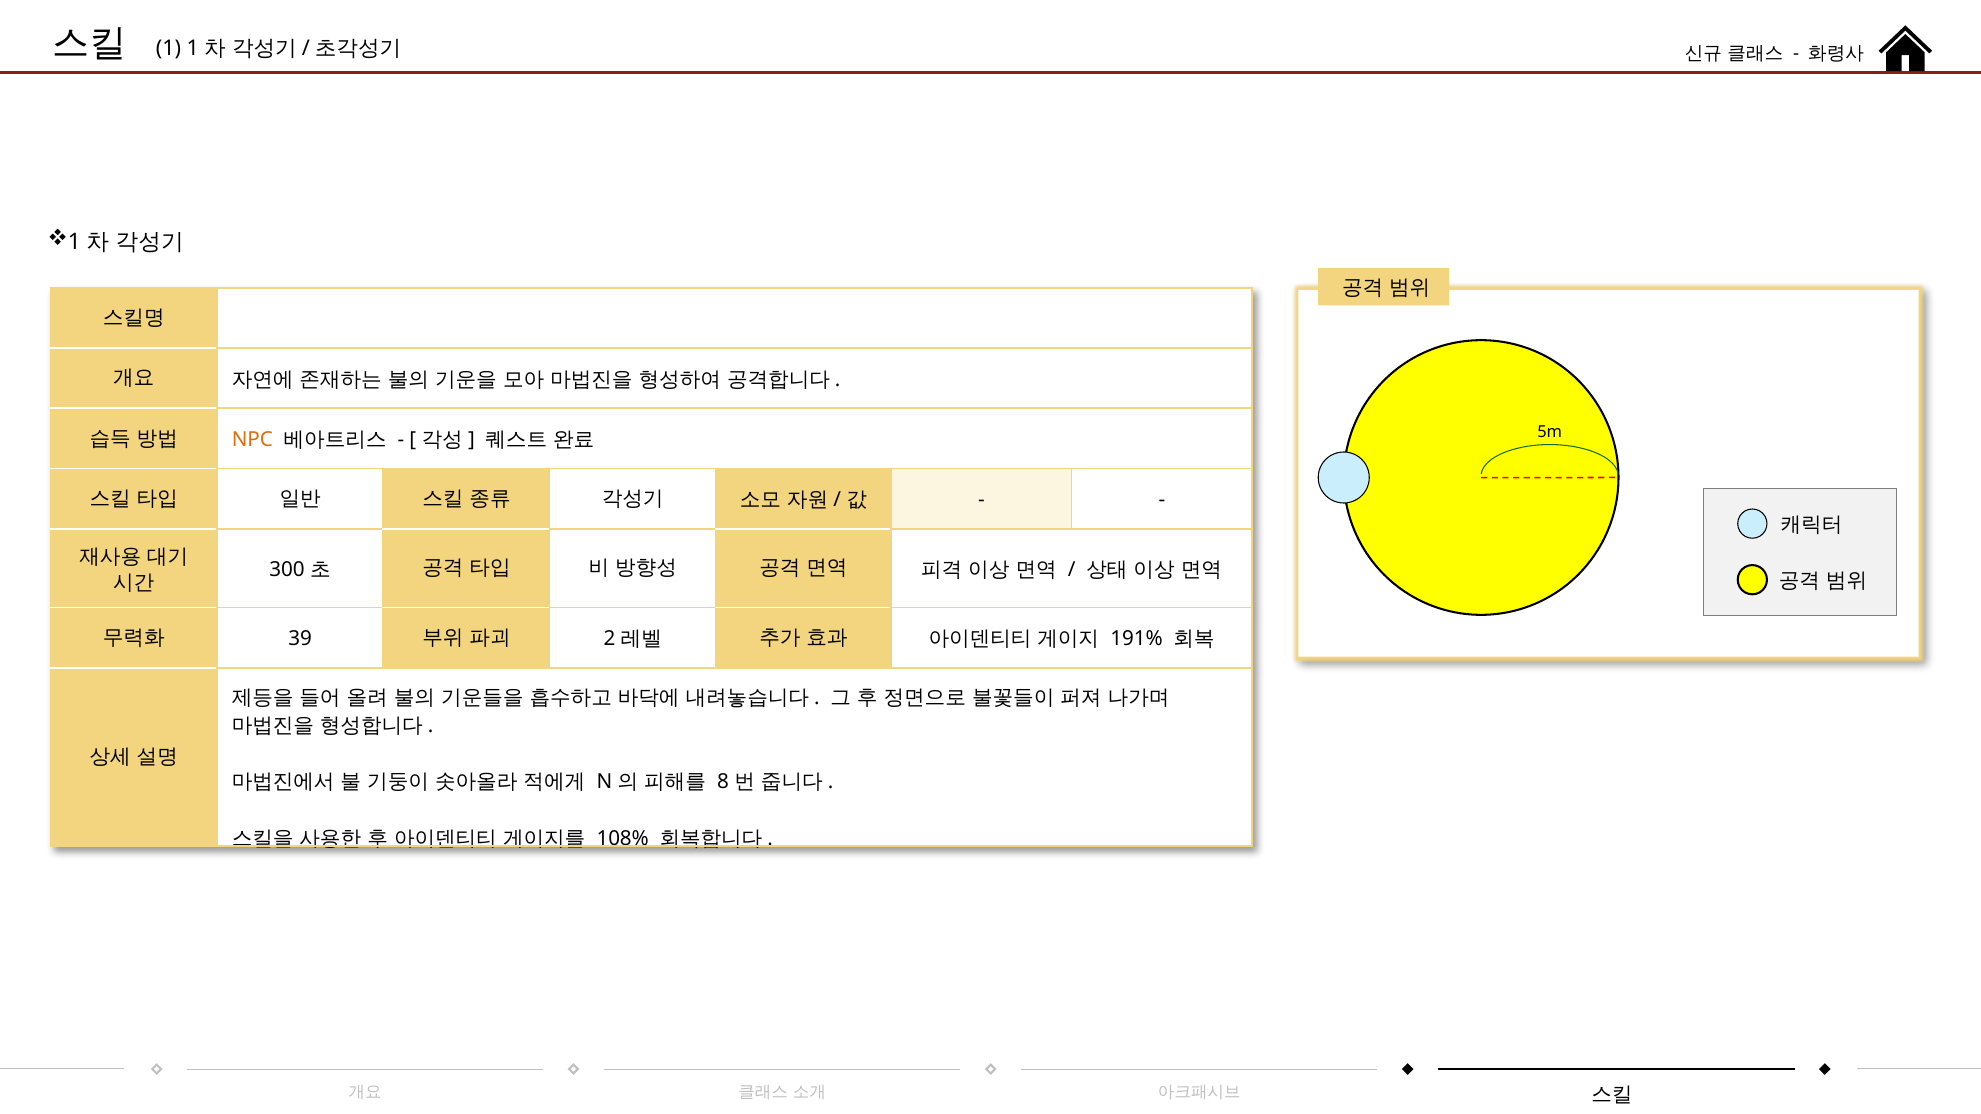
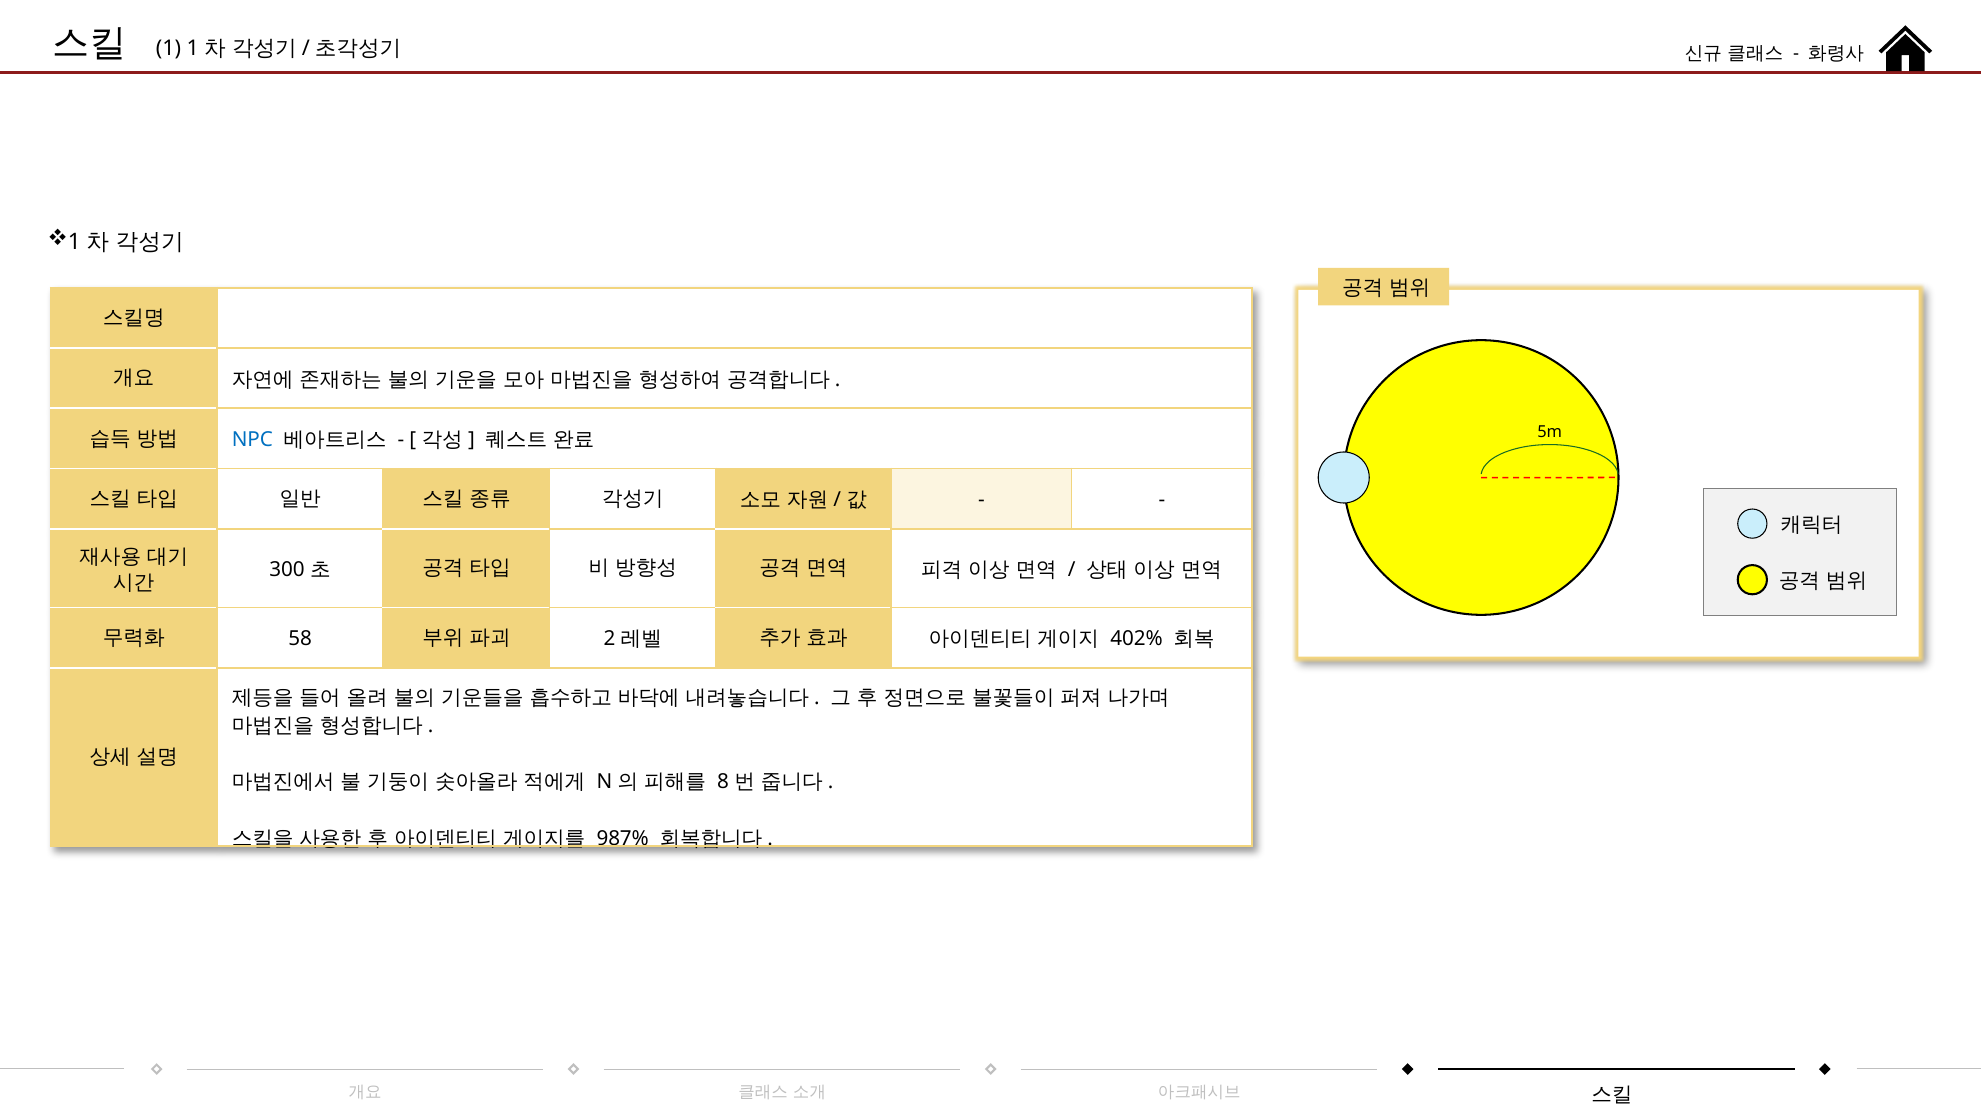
NPC colour: orange -> blue (252, 440)
39: 39 -> 58 (300, 639)
191%: 191% -> 402% (1137, 639)
108%: 108% -> 987% (623, 839)
